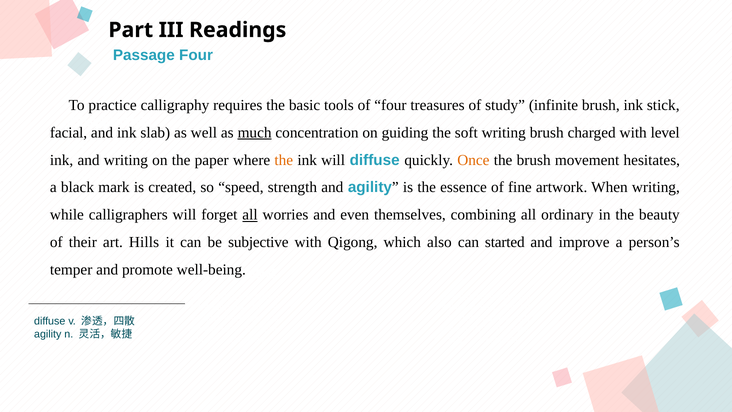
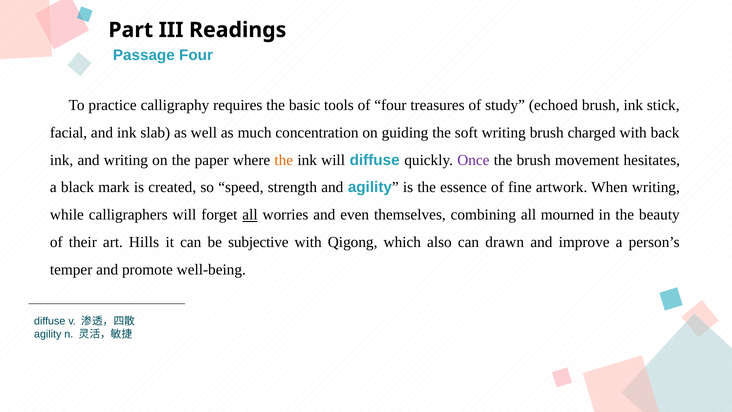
infinite: infinite -> echoed (553, 105)
much underline: present -> none (255, 132)
level: level -> back (665, 132)
Once colour: orange -> purple (473, 160)
ordinary: ordinary -> mourned (568, 215)
started: started -> drawn (505, 242)
